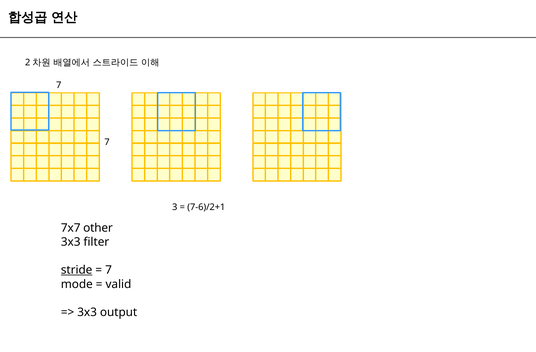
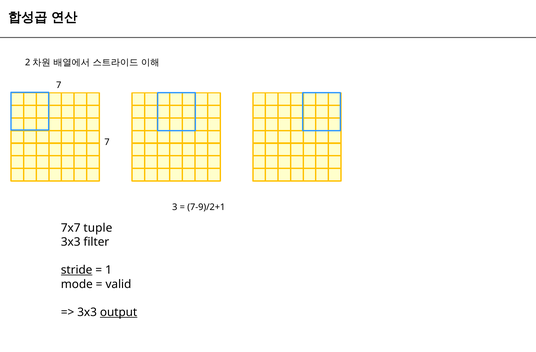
7-6)/2+1: 7-6)/2+1 -> 7-9)/2+1 (206, 207)
other: other -> tuple (98, 228)
7: 7 -> 1 (109, 270)
output underline: none -> present (119, 312)
